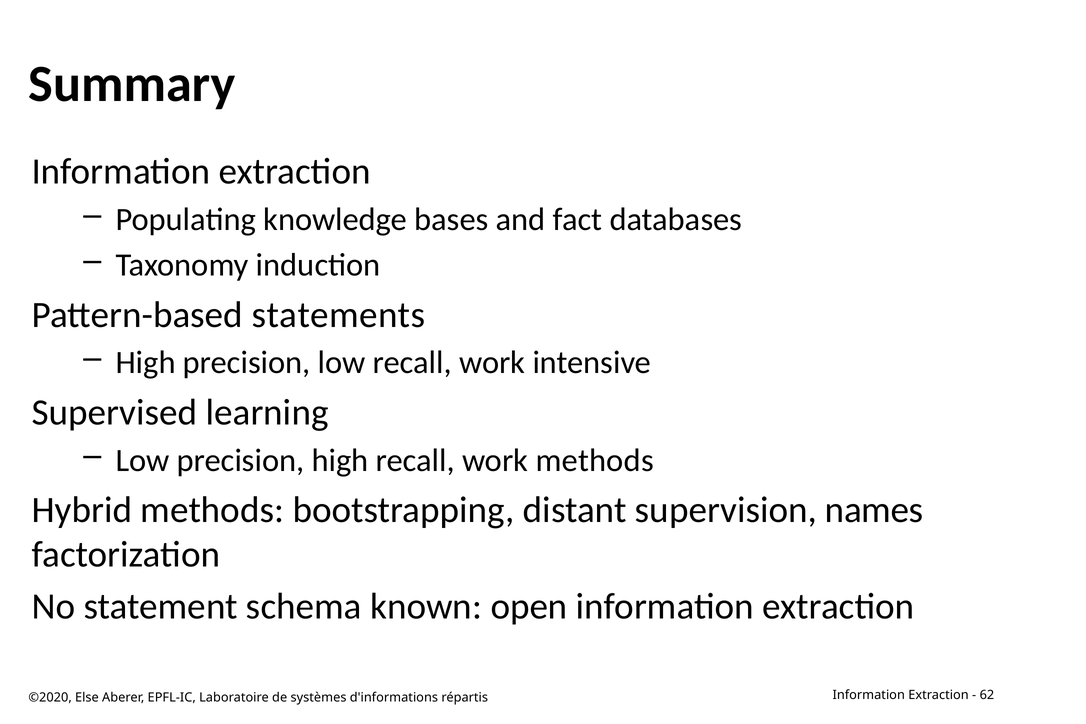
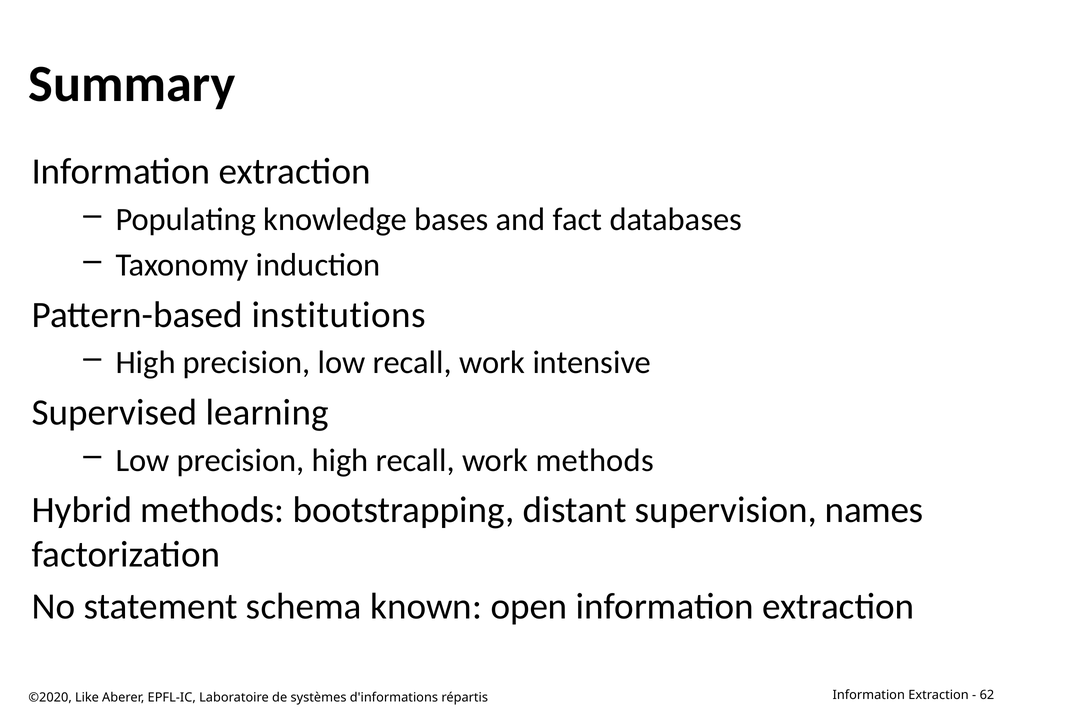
statements: statements -> institutions (339, 315)
Else: Else -> Like (87, 698)
